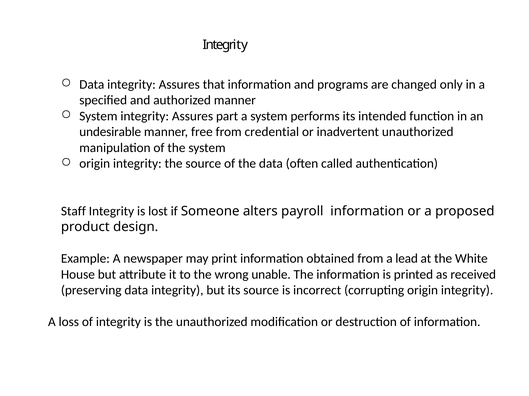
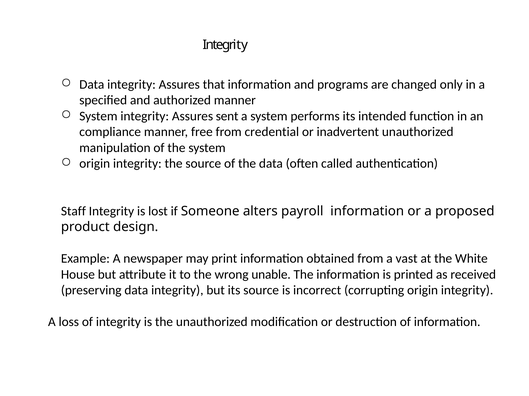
part: part -> sent (227, 116)
undesirable: undesirable -> compliance (110, 132)
lead: lead -> vast (407, 259)
